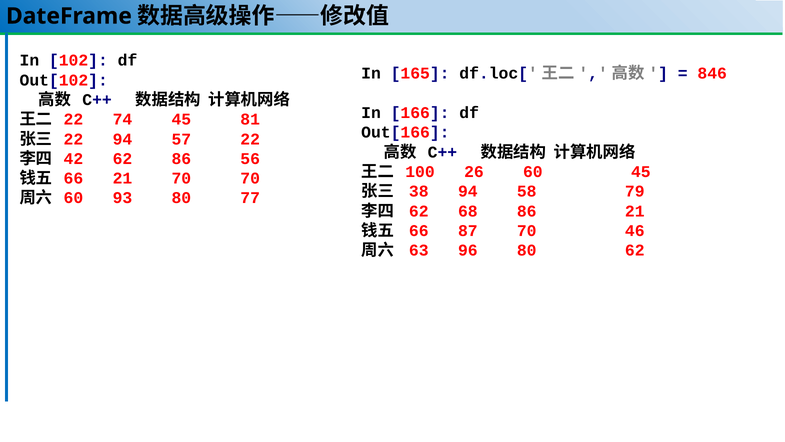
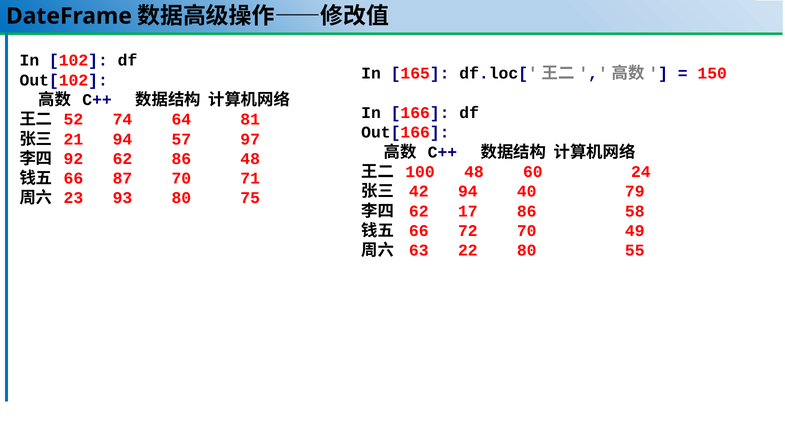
846: 846 -> 150 (712, 73)
22: 22 -> 52 (73, 119)
74 45: 45 -> 64 (181, 119)
22: 22 -> 21 (73, 139)
57 22: 22 -> 97 (250, 139)
42: 42 -> 92 (73, 159)
86 56: 56 -> 48 (250, 159)
100 26: 26 -> 48 (474, 172)
60 45: 45 -> 24 (641, 172)
66 21: 21 -> 87 (122, 178)
70 70: 70 -> 71 (250, 178)
38: 38 -> 42 (419, 191)
58: 58 -> 40 (527, 191)
60: 60 -> 23 (73, 198)
77: 77 -> 75 (250, 198)
68: 68 -> 17 (468, 211)
86 21: 21 -> 58 (635, 211)
87: 87 -> 72 (468, 231)
46: 46 -> 49 (635, 231)
96: 96 -> 22 (468, 250)
80 62: 62 -> 55 (635, 250)
